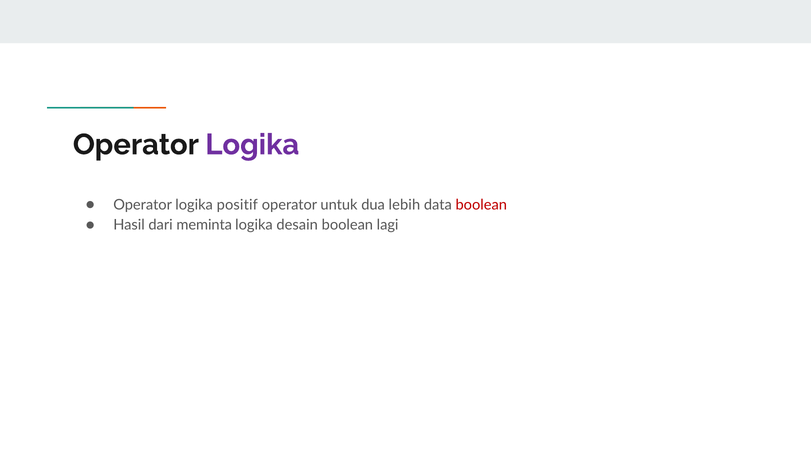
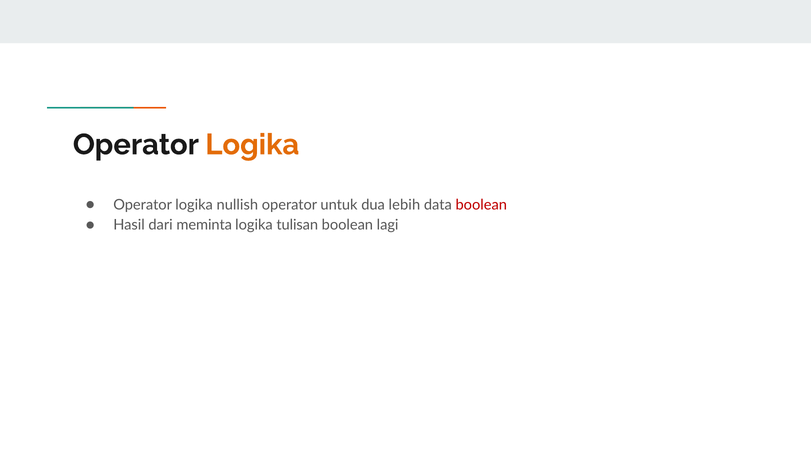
Logika colour: purple -> orange (252, 145)
positif: positif -> nullish (237, 205)
desain: desain -> tulisan (297, 225)
